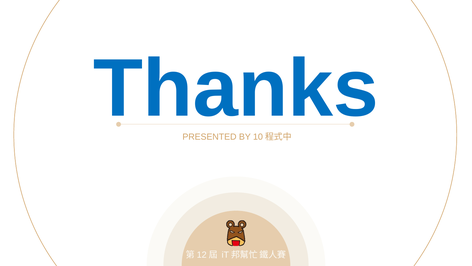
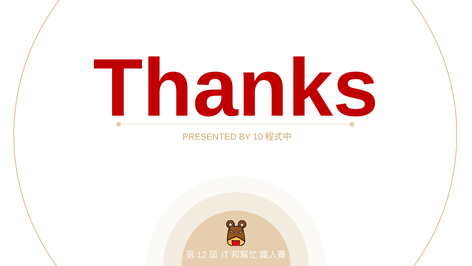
Thanks colour: blue -> red (236, 89)
